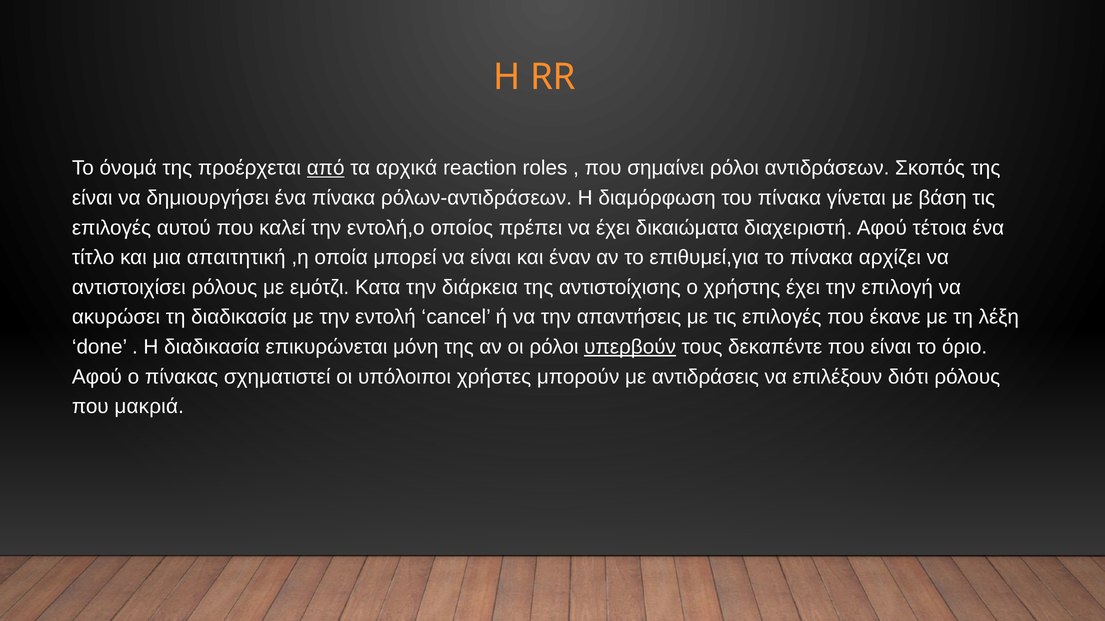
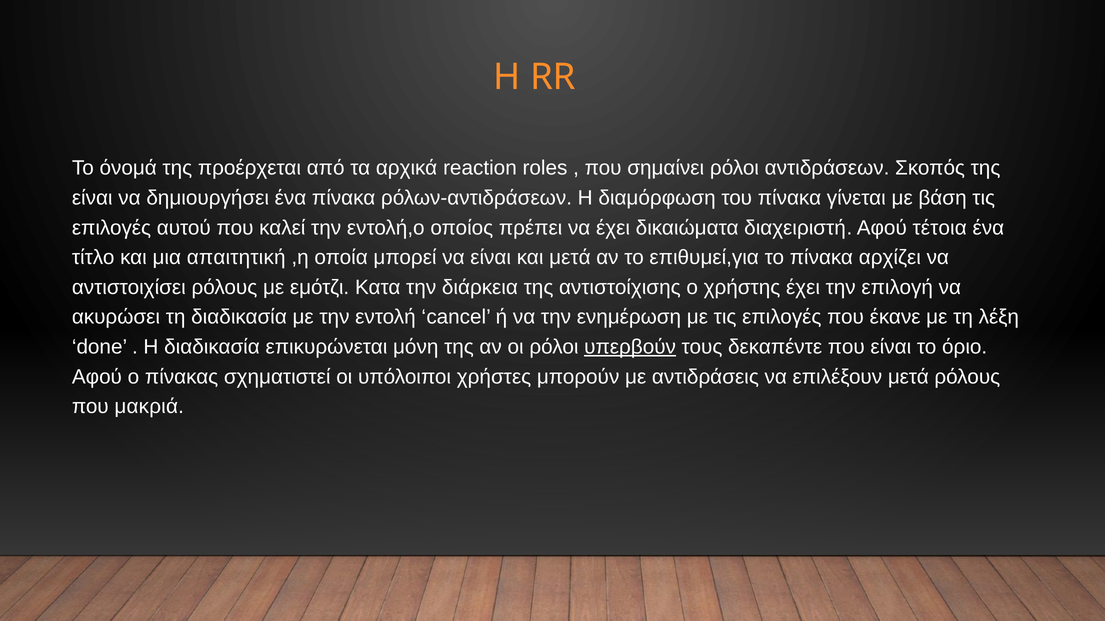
από underline: present -> none (326, 168)
και έναν: έναν -> μετά (570, 258)
απαντήσεις: απαντήσεις -> ενημέρωση (629, 317)
επιλέξουν διότι: διότι -> μετά (908, 377)
